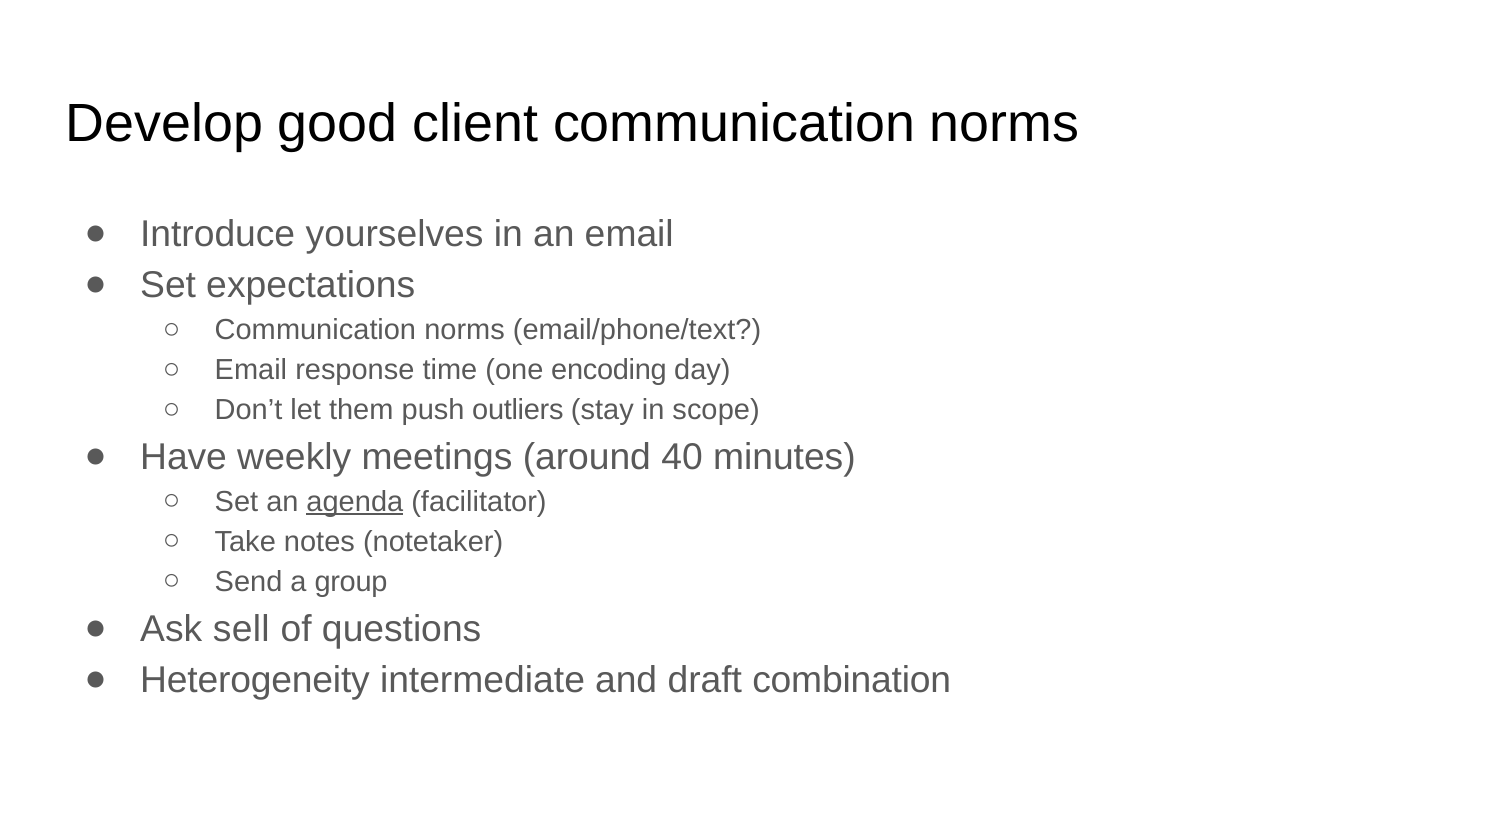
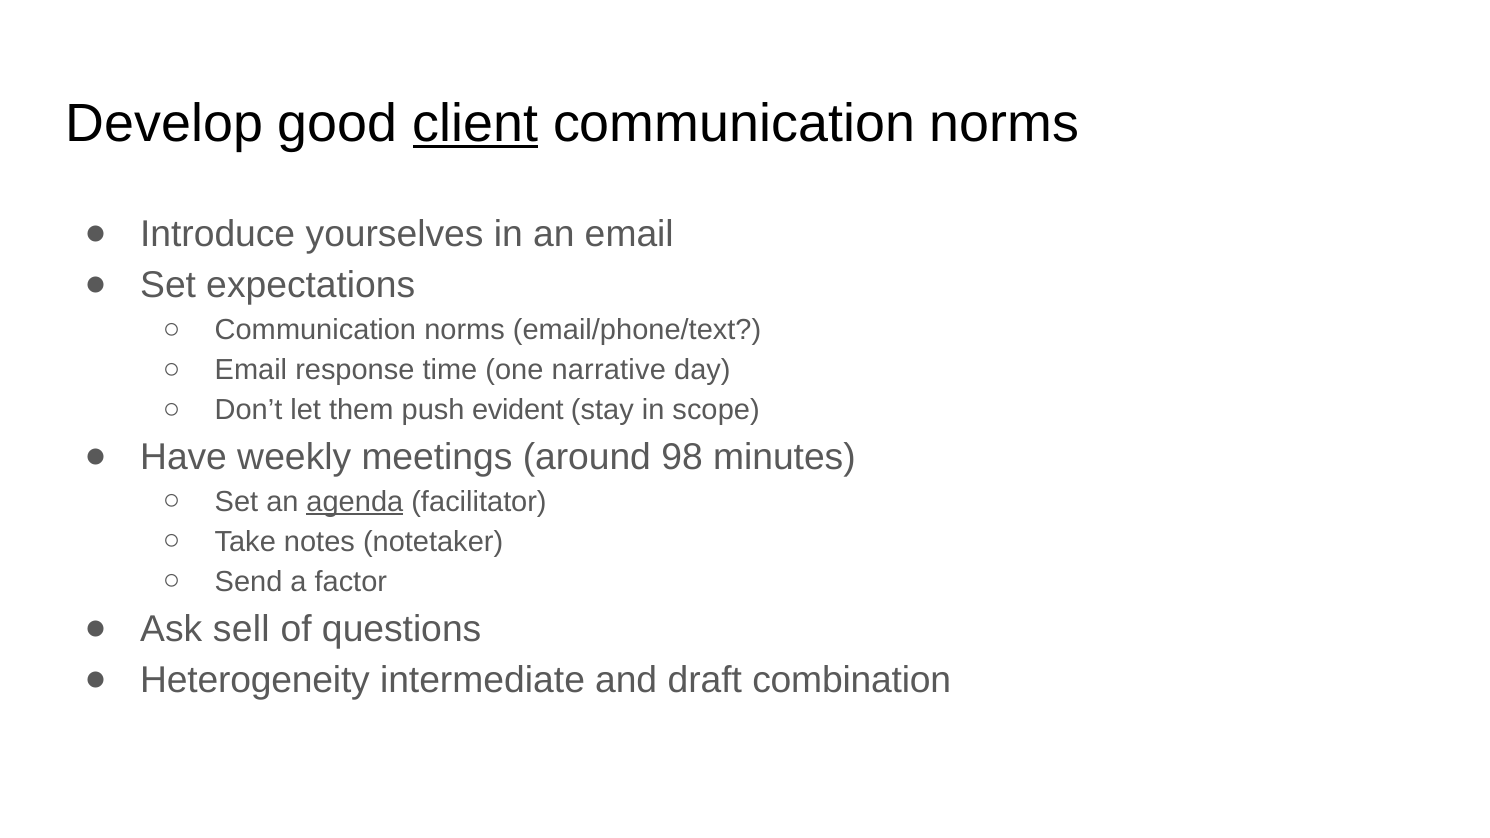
client underline: none -> present (475, 123)
encoding: encoding -> narrative (609, 370)
outliers: outliers -> evident (518, 410)
40: 40 -> 98 (682, 457)
group: group -> factor (351, 582)
